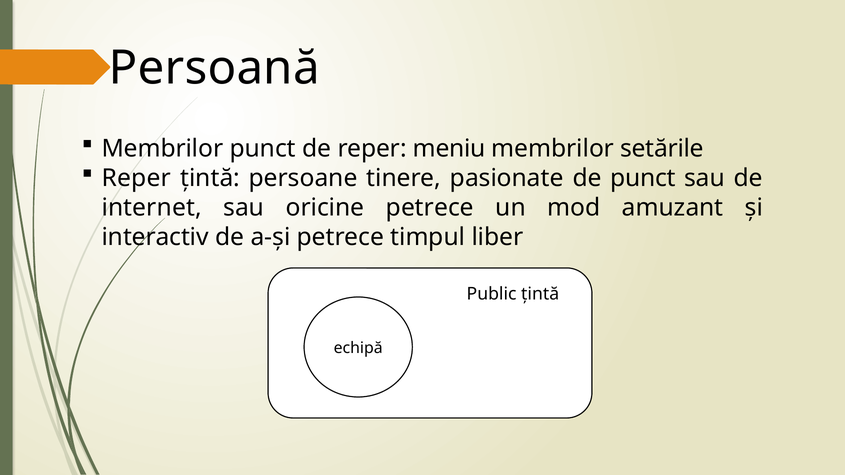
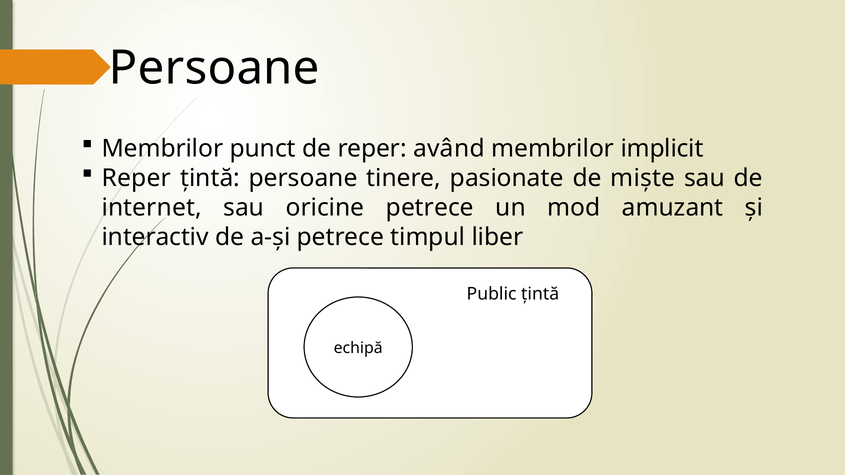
Persoană: Persoană -> Persoane (214, 68)
meniu: meniu -> având (449, 148)
setările: setările -> implicit (662, 148)
de punct: punct -> miște (643, 178)
